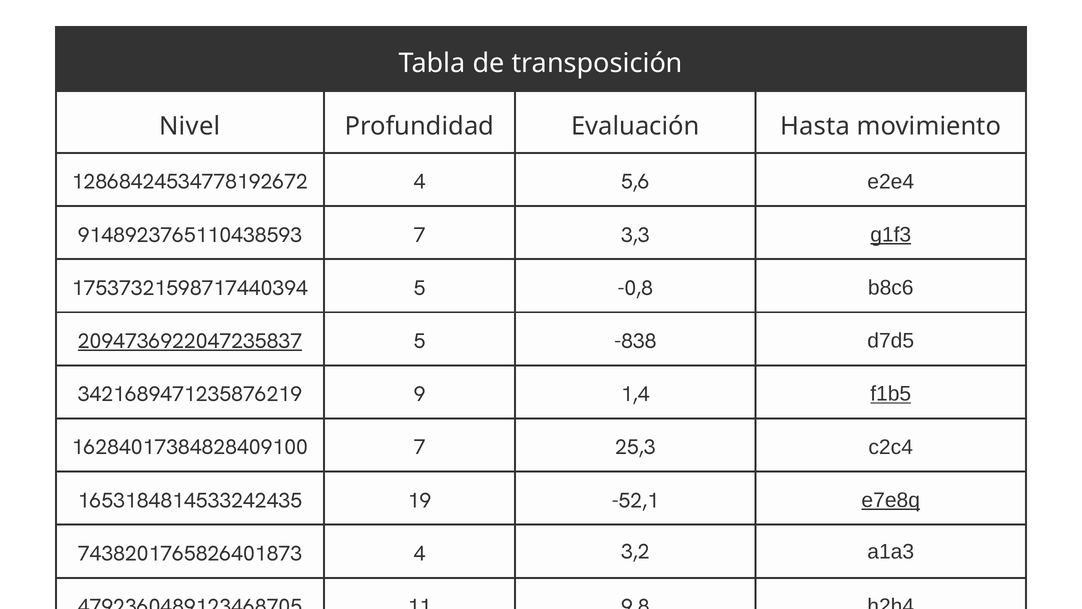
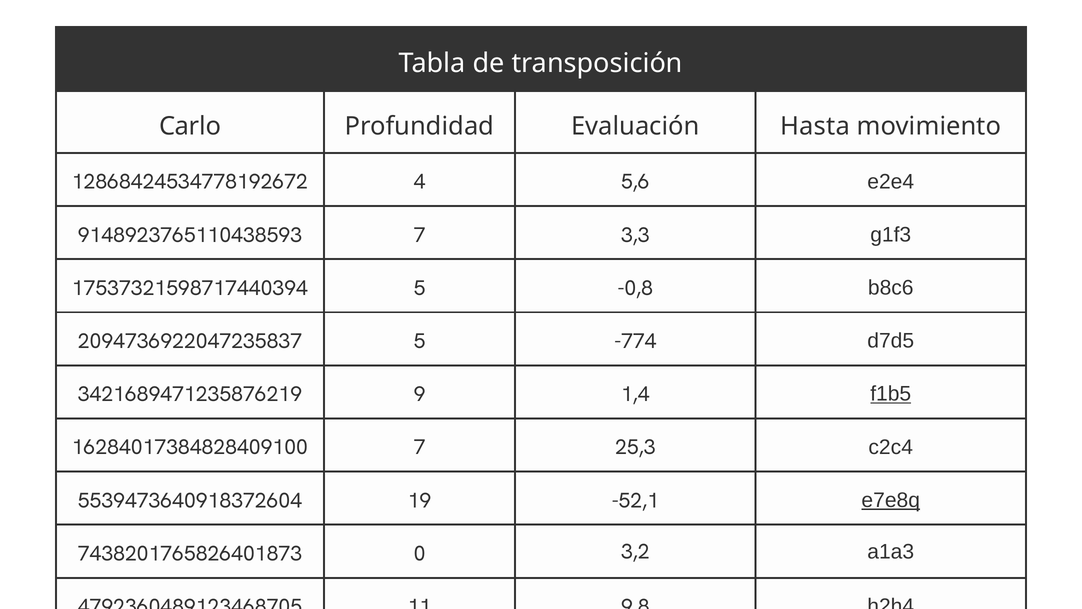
Nivel: Nivel -> Carlo (190, 126)
g1f3 underline: present -> none (891, 235)
2094736922047235837 underline: present -> none (190, 341)
-838: -838 -> -774 (635, 341)
1653184814533242435: 1653184814533242435 -> 5539473640918372604 (190, 500)
7438201765826401873 4: 4 -> 0 (420, 553)
